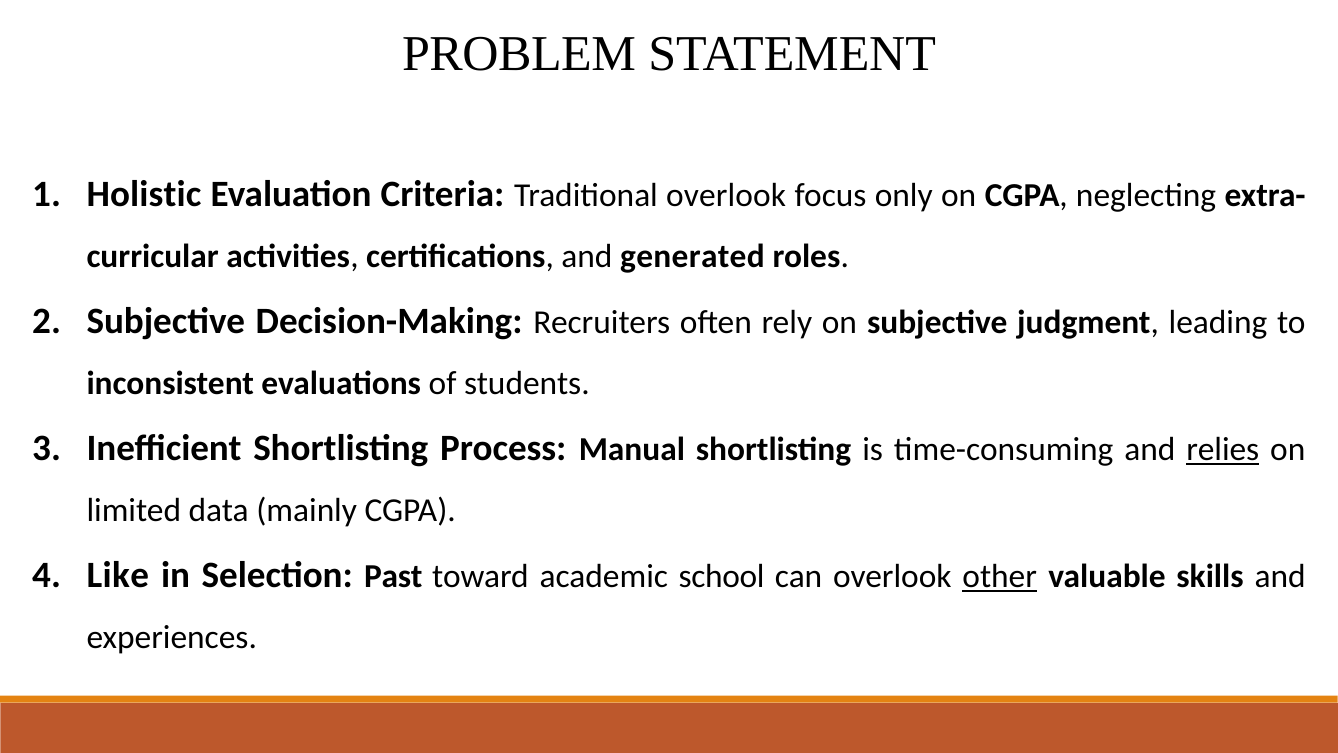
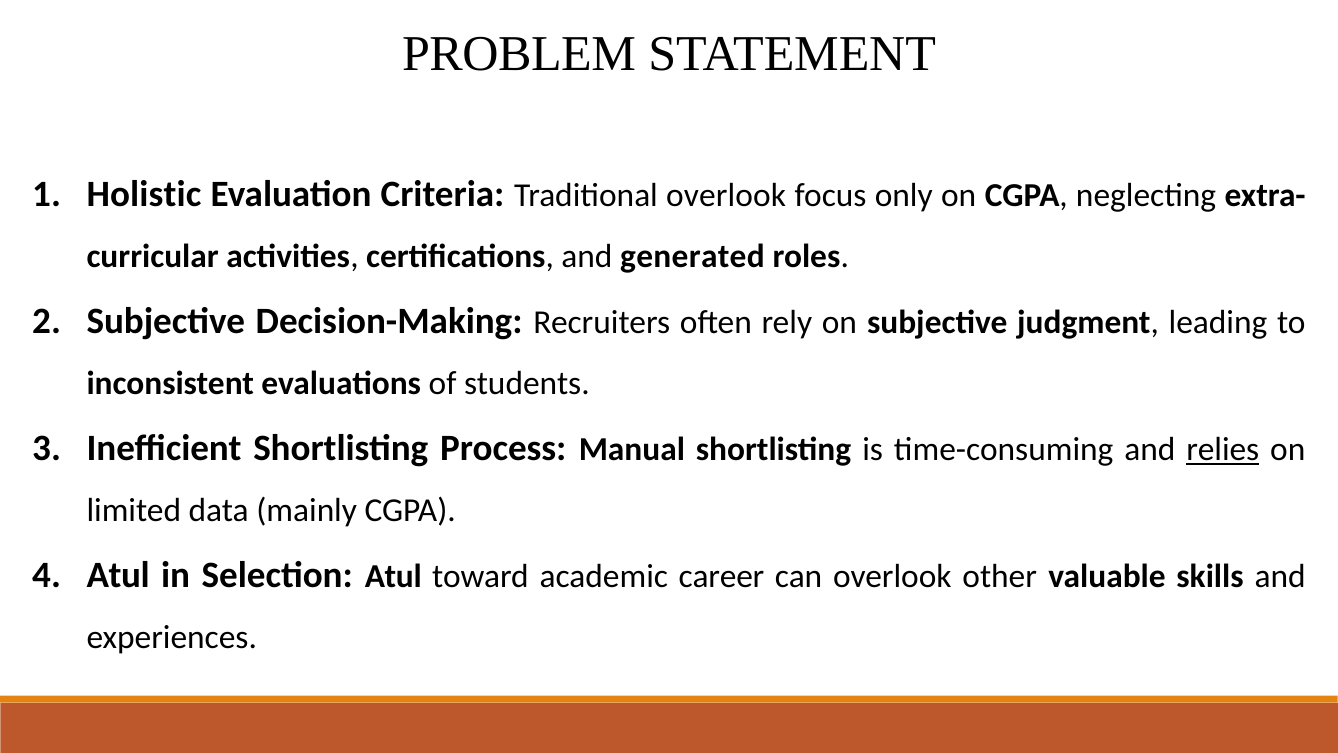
Like: Like -> Atul (118, 576)
Selection Past: Past -> Atul (393, 577)
school: school -> career (722, 577)
other underline: present -> none (1000, 577)
